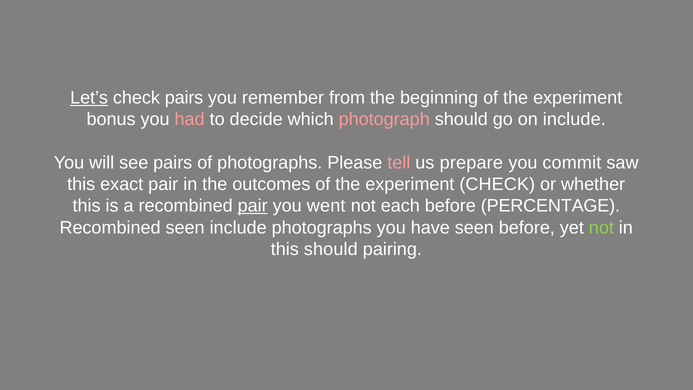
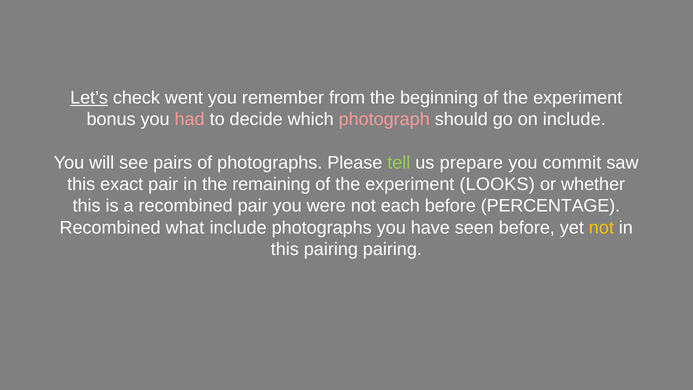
check pairs: pairs -> went (184, 98)
tell colour: pink -> light green (399, 163)
outcomes: outcomes -> remaining (271, 184)
experiment CHECK: CHECK -> LOOKS (497, 184)
pair underline: present -> none (253, 206)
went: went -> were (326, 206)
Recombined seen: seen -> what (185, 227)
not colour: light green -> yellow (601, 227)
this should: should -> pairing (331, 249)
